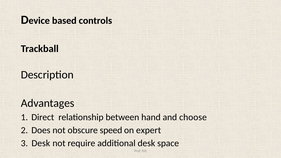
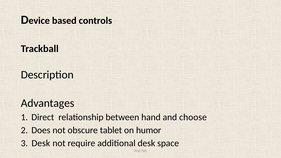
speed: speed -> tablet (111, 130)
expert: expert -> humor (149, 130)
